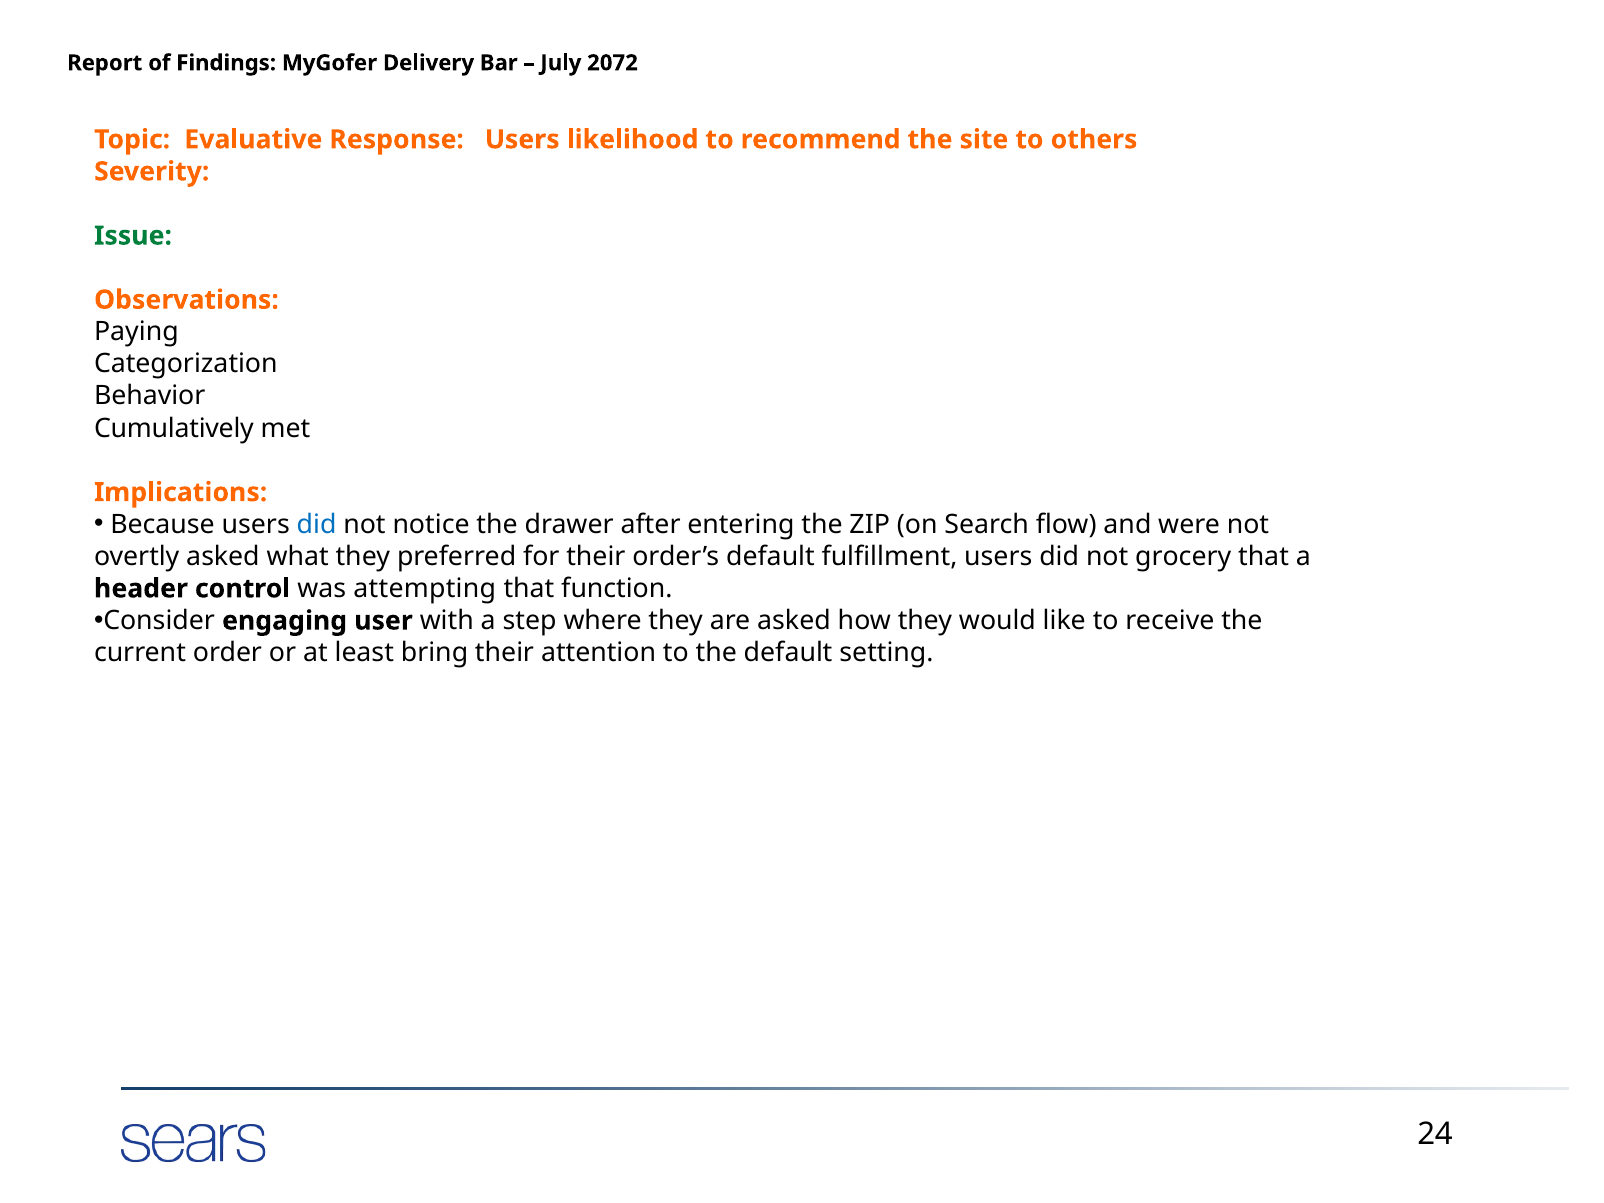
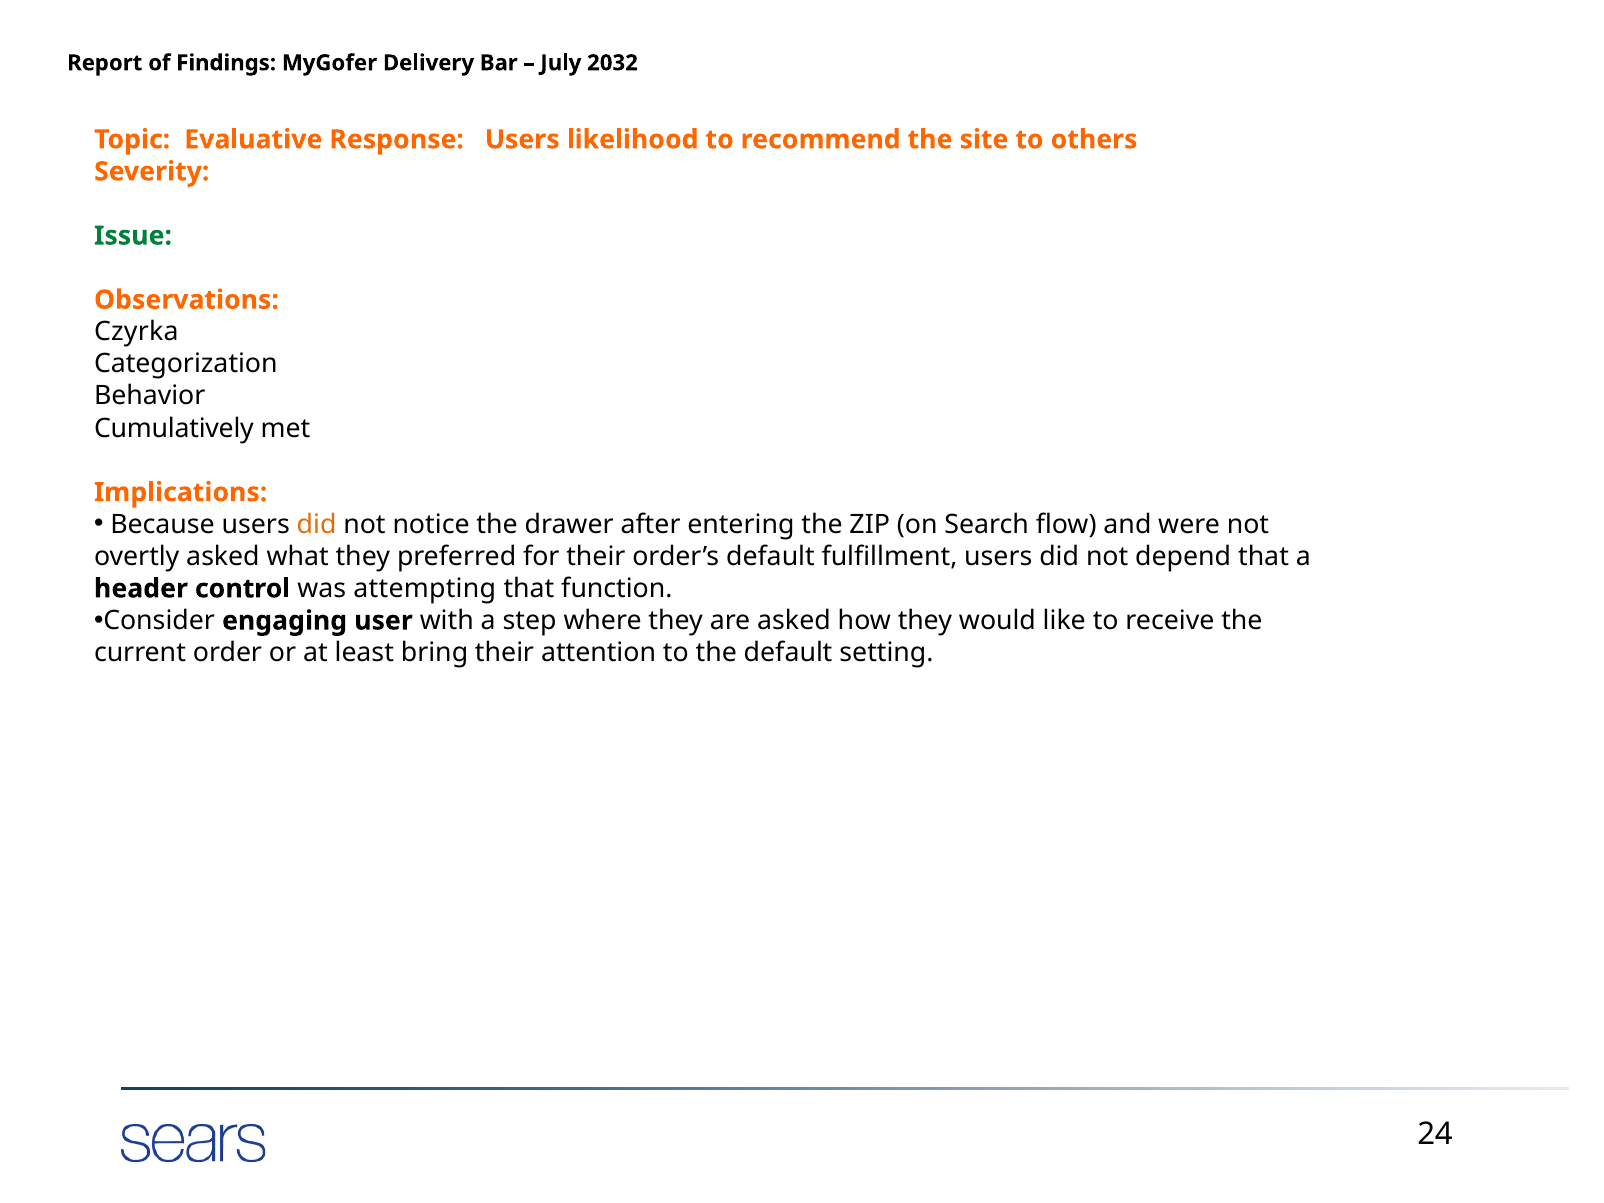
2072: 2072 -> 2032 (612, 63)
Paying: Paying -> Czyrka (136, 332)
did colour: blue -> orange (317, 524)
grocery: grocery -> depend (1183, 557)
